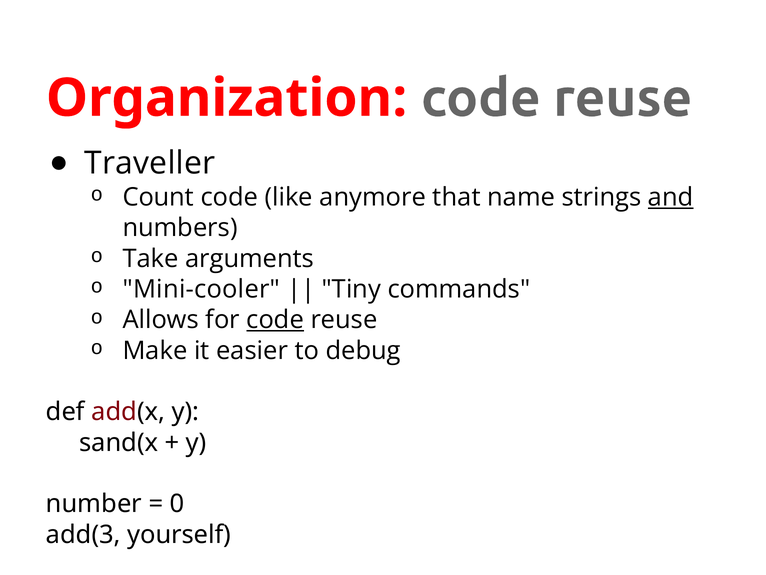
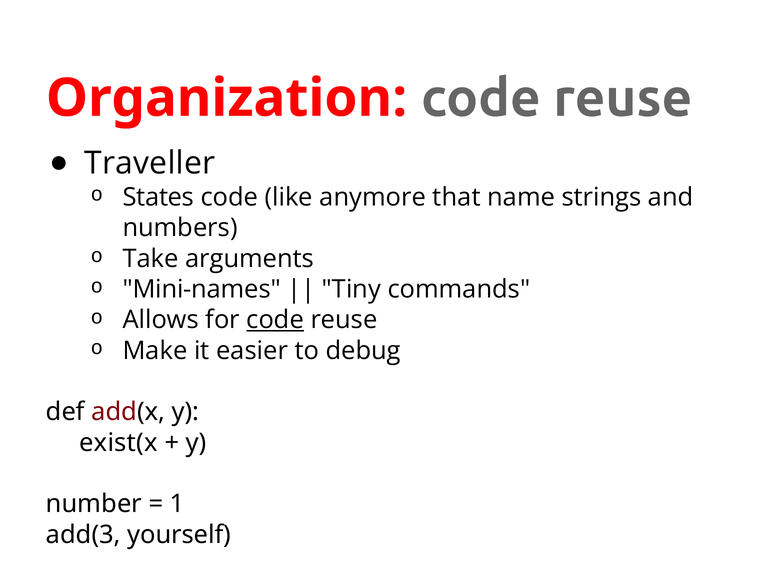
Count: Count -> States (158, 197)
and underline: present -> none (671, 197)
Mini-cooler: Mini-cooler -> Mini-names (202, 289)
sand(x: sand(x -> exist(x (119, 442)
0: 0 -> 1 (177, 504)
